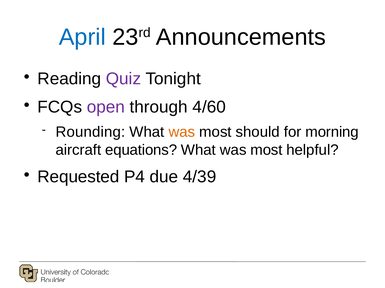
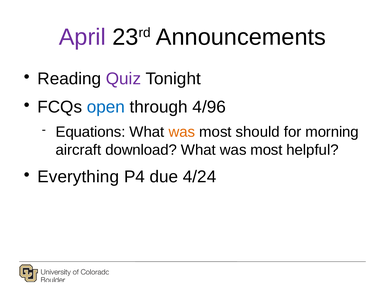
April colour: blue -> purple (82, 37)
open colour: purple -> blue (106, 107)
4/60: 4/60 -> 4/96 (209, 107)
Rounding: Rounding -> Equations (91, 132)
equations: equations -> download (141, 150)
Requested: Requested -> Everything (78, 177)
4/39: 4/39 -> 4/24 (200, 177)
